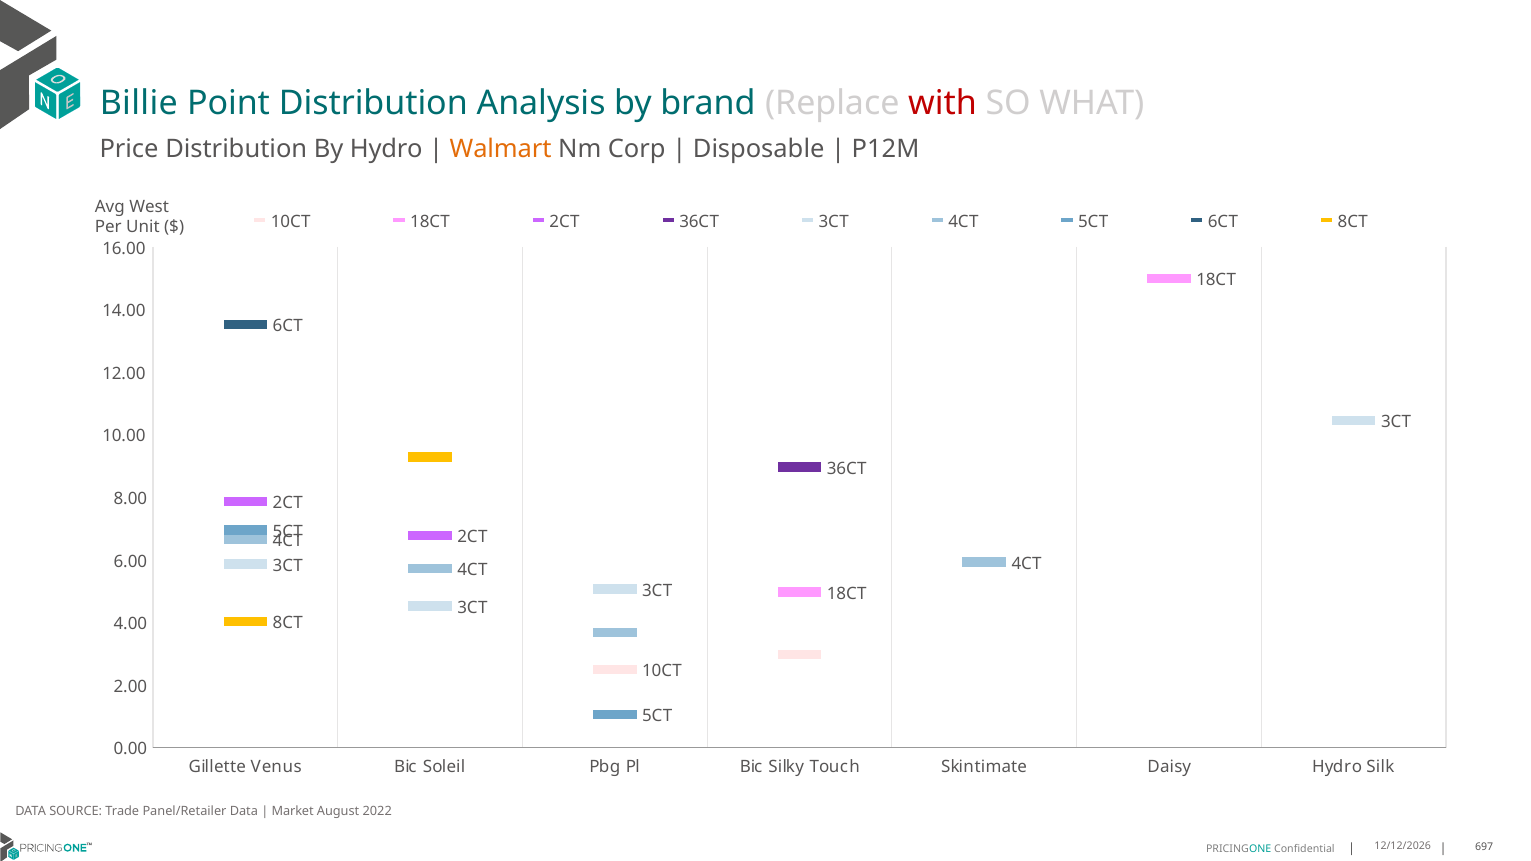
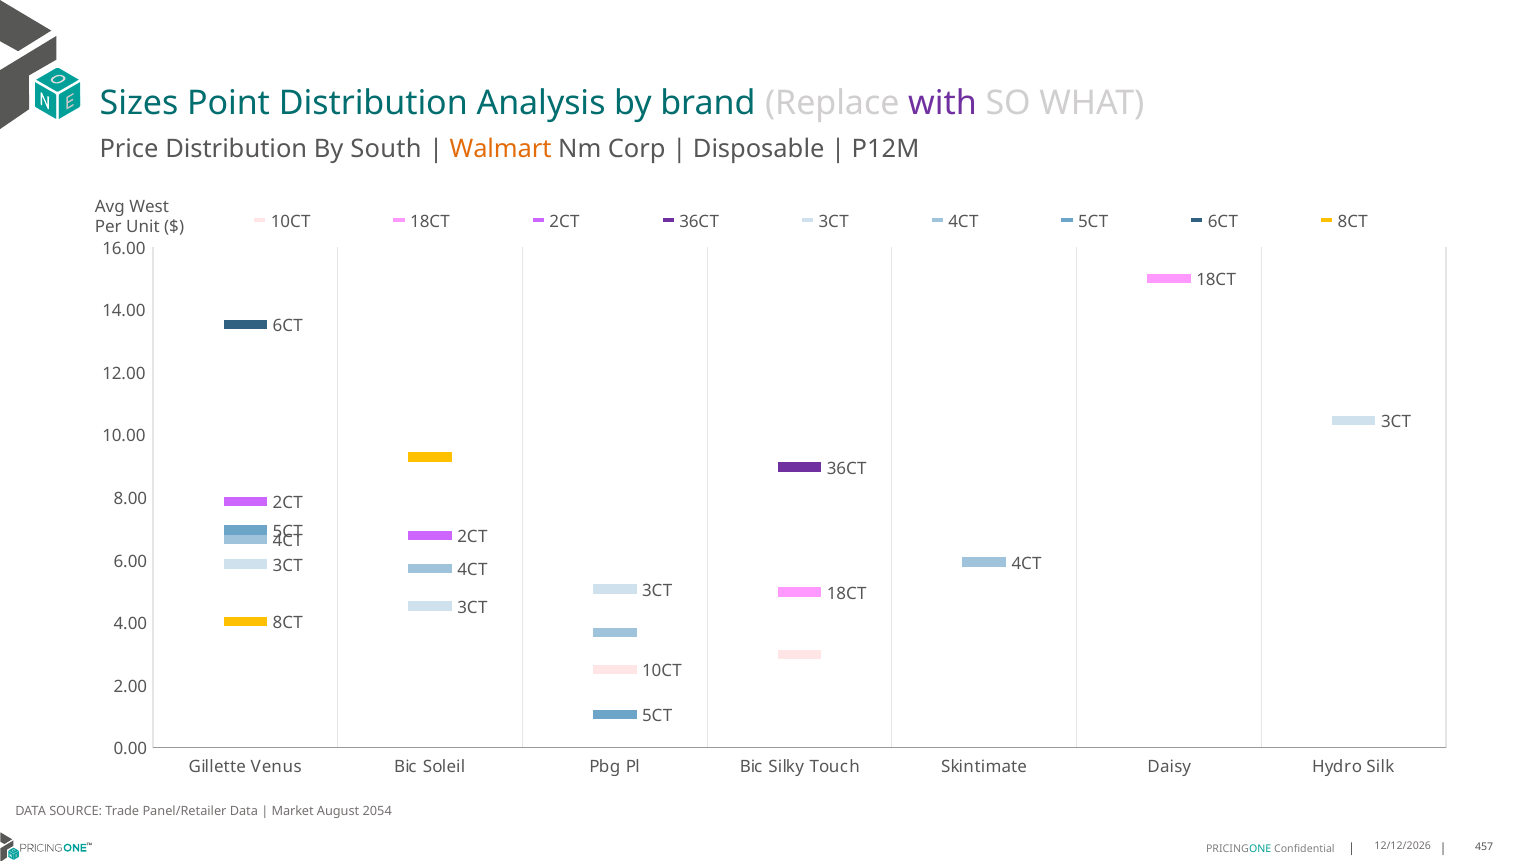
Billie: Billie -> Sizes (139, 103)
with colour: red -> purple (942, 103)
By Hydro: Hydro -> South (386, 149)
2022: 2022 -> 2054 (377, 811)
697: 697 -> 457 (1484, 847)
